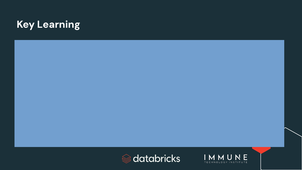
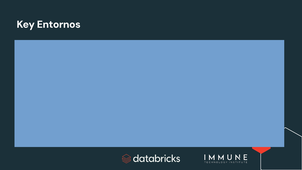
Learning: Learning -> Entornos (59, 24)
